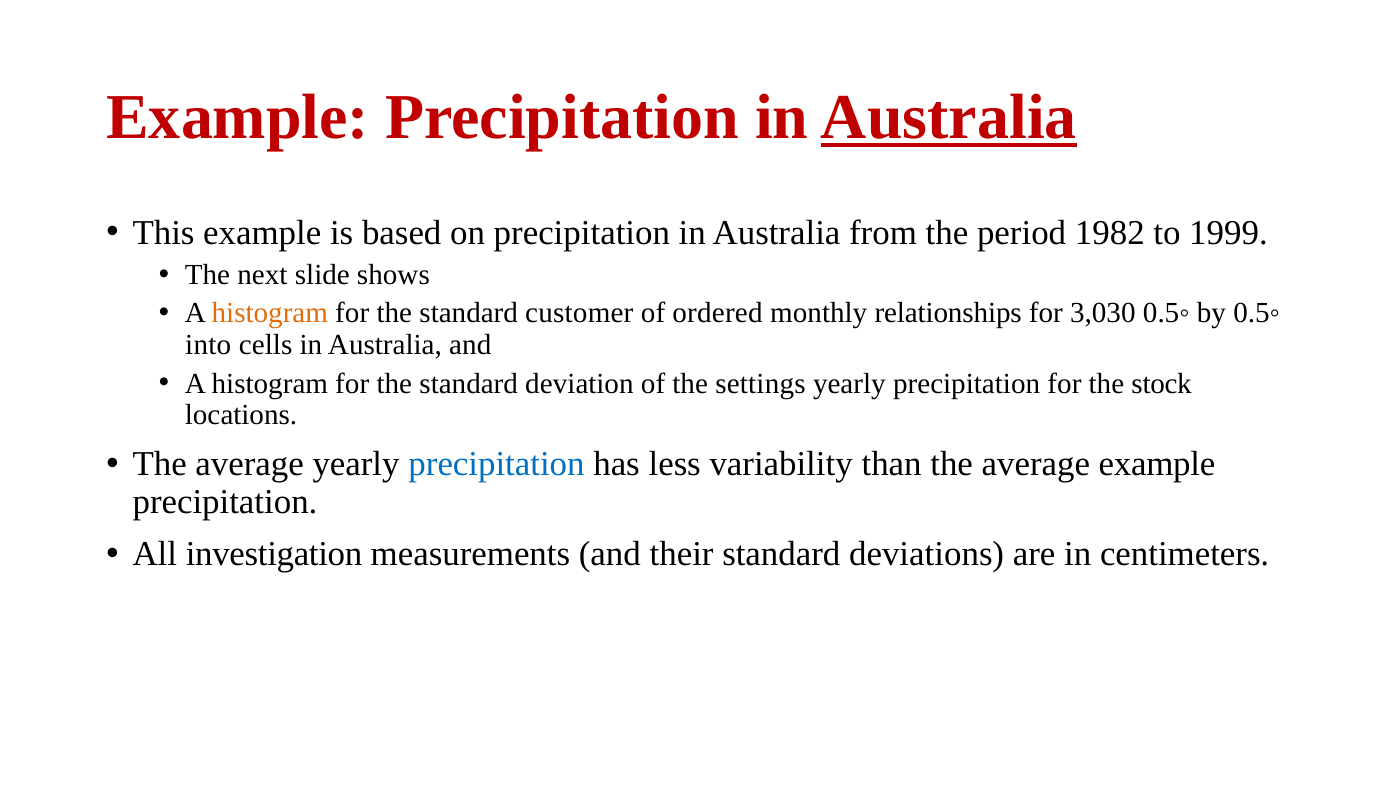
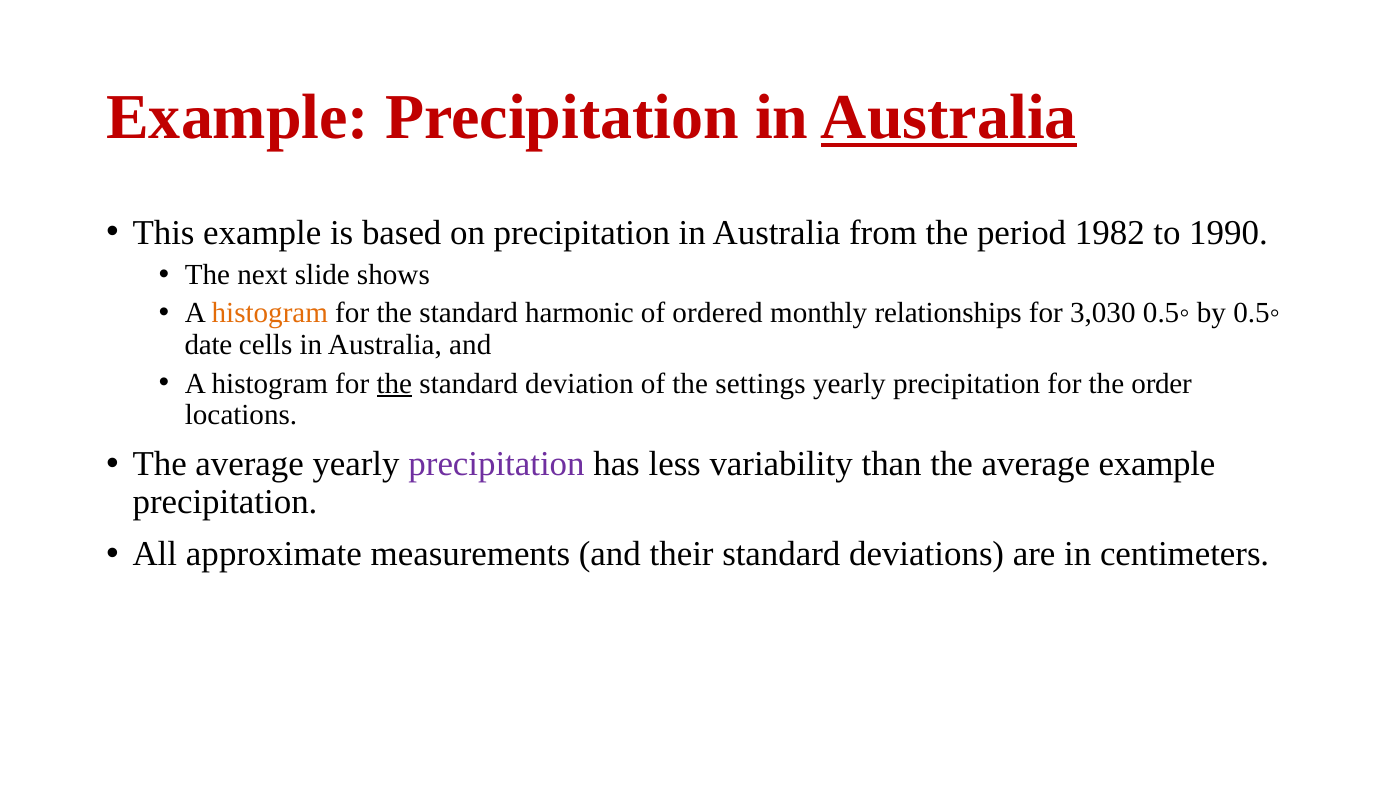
1999: 1999 -> 1990 (1229, 233)
customer: customer -> harmonic (580, 313)
into: into -> date (208, 345)
the underline: none -> present (394, 384)
stock: stock -> order (1162, 384)
precipitation colour: blue -> purple (497, 464)
investigation: investigation -> approximate (274, 554)
